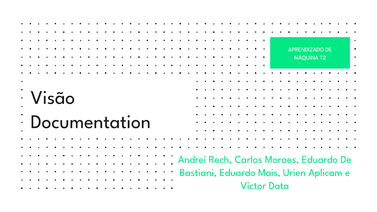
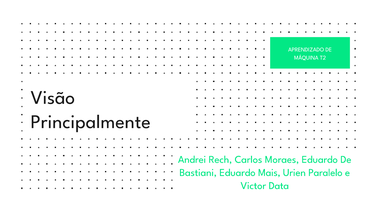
Documentation: Documentation -> Principalmente (91, 122)
Aplicam: Aplicam -> Paralelo (325, 173)
